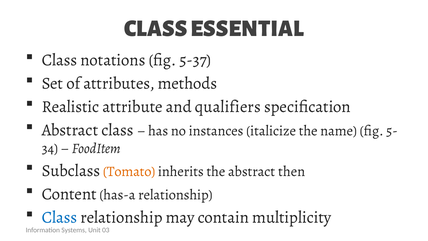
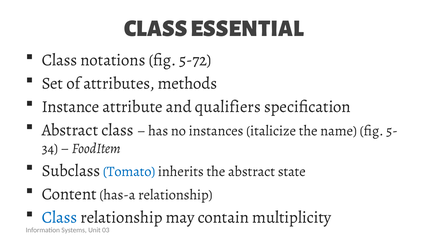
5-37: 5-37 -> 5-72 (195, 60)
Realistic: Realistic -> Instance (71, 107)
Tomato colour: orange -> blue (129, 171)
then: then -> state (292, 171)
